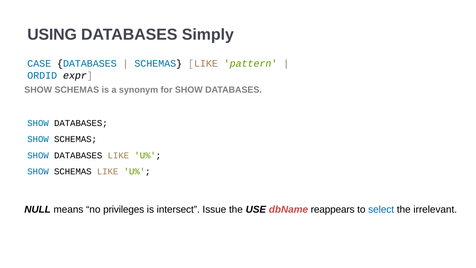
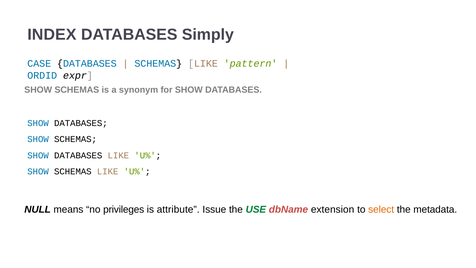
USING: USING -> INDEX (52, 34)
intersect: intersect -> attribute (178, 210)
USE colour: black -> green (256, 210)
reappears: reappears -> extension (333, 210)
select colour: blue -> orange (381, 210)
irrelevant: irrelevant -> metadata (435, 210)
